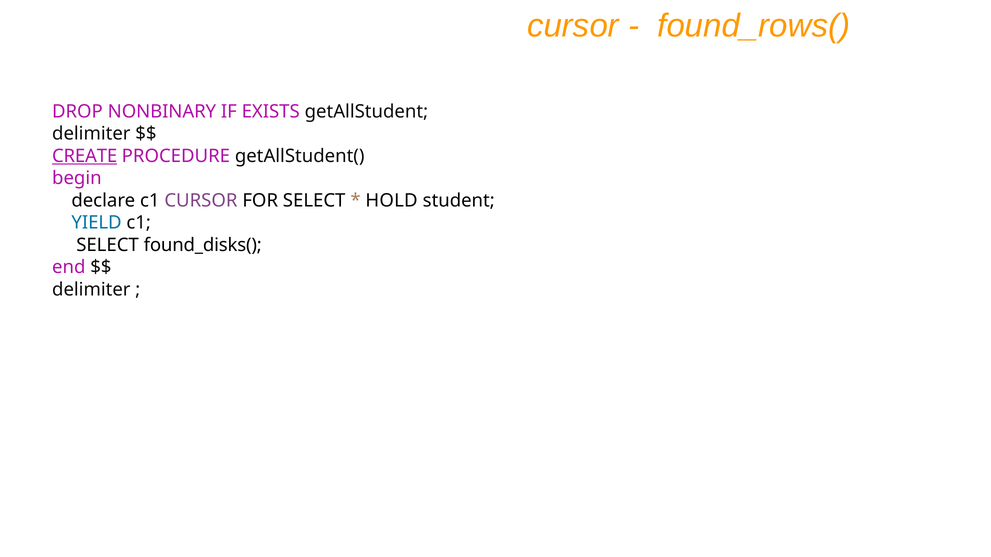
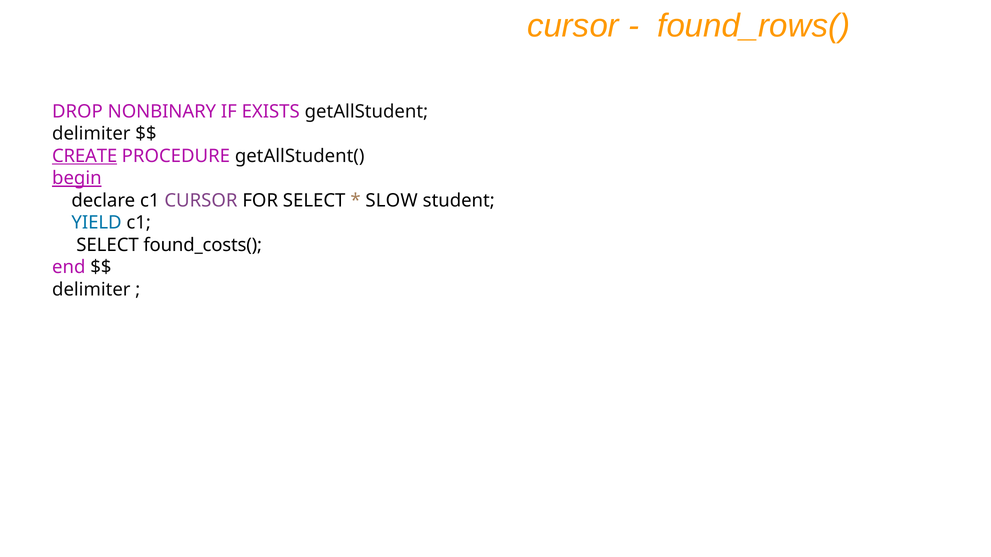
begin underline: none -> present (77, 178)
HOLD: HOLD -> SLOW (392, 201)
found_disks(: found_disks( -> found_costs( (203, 245)
